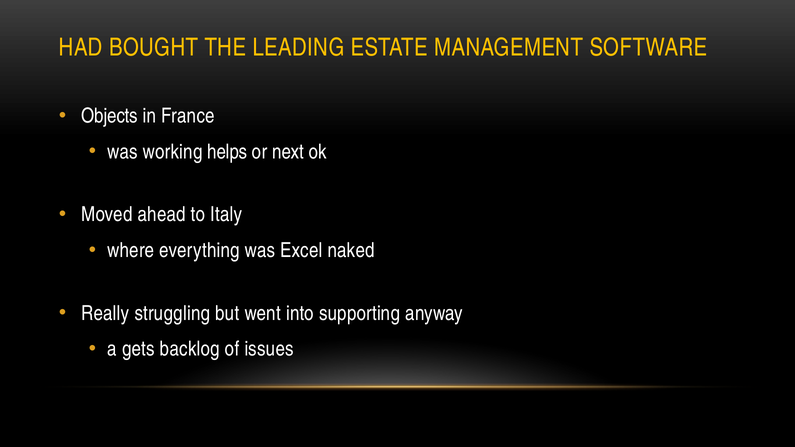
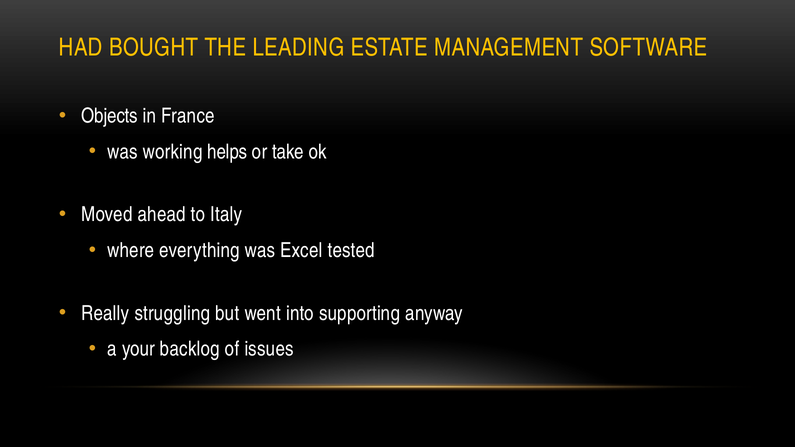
next: next -> take (288, 152)
naked: naked -> tested (351, 251)
gets: gets -> your (138, 349)
